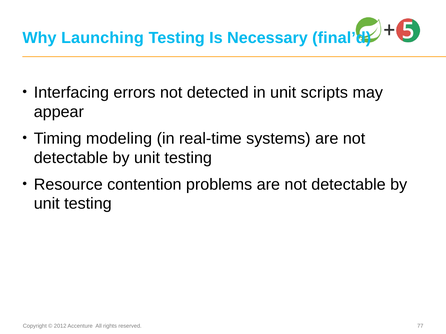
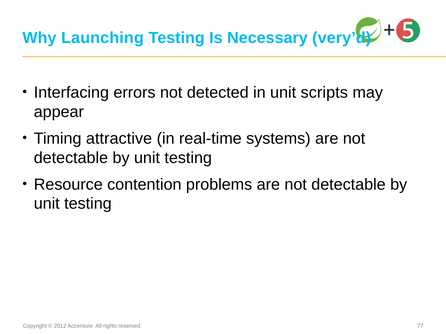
final’d: final’d -> very’d (342, 38)
modeling: modeling -> attractive (119, 139)
